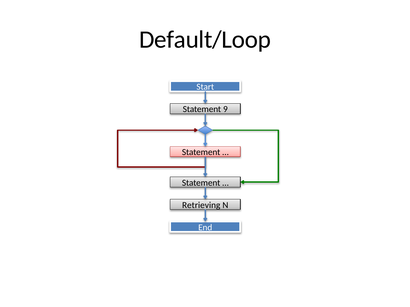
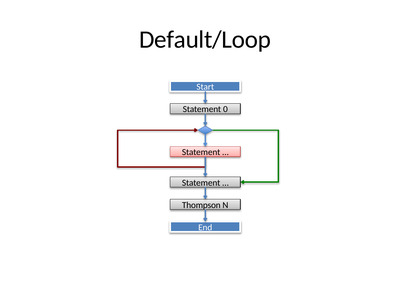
9: 9 -> 0 (225, 109)
Retrieving: Retrieving -> Thompson (201, 205)
